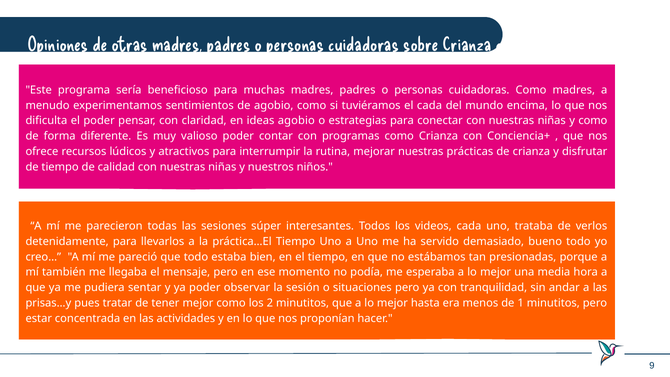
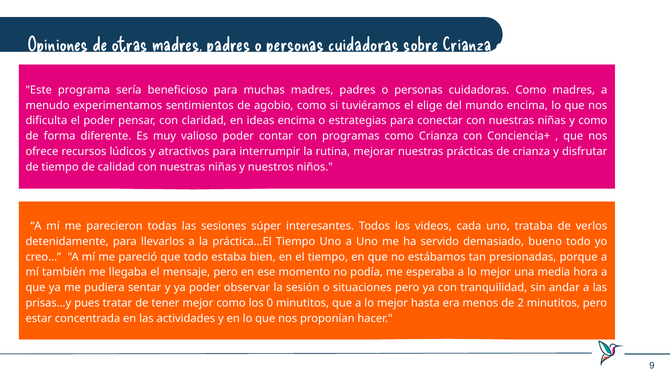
el cada: cada -> elige (430, 105)
ideas agobio: agobio -> encima (296, 121)
2: 2 -> 0 (270, 303)
1: 1 -> 2 (521, 303)
